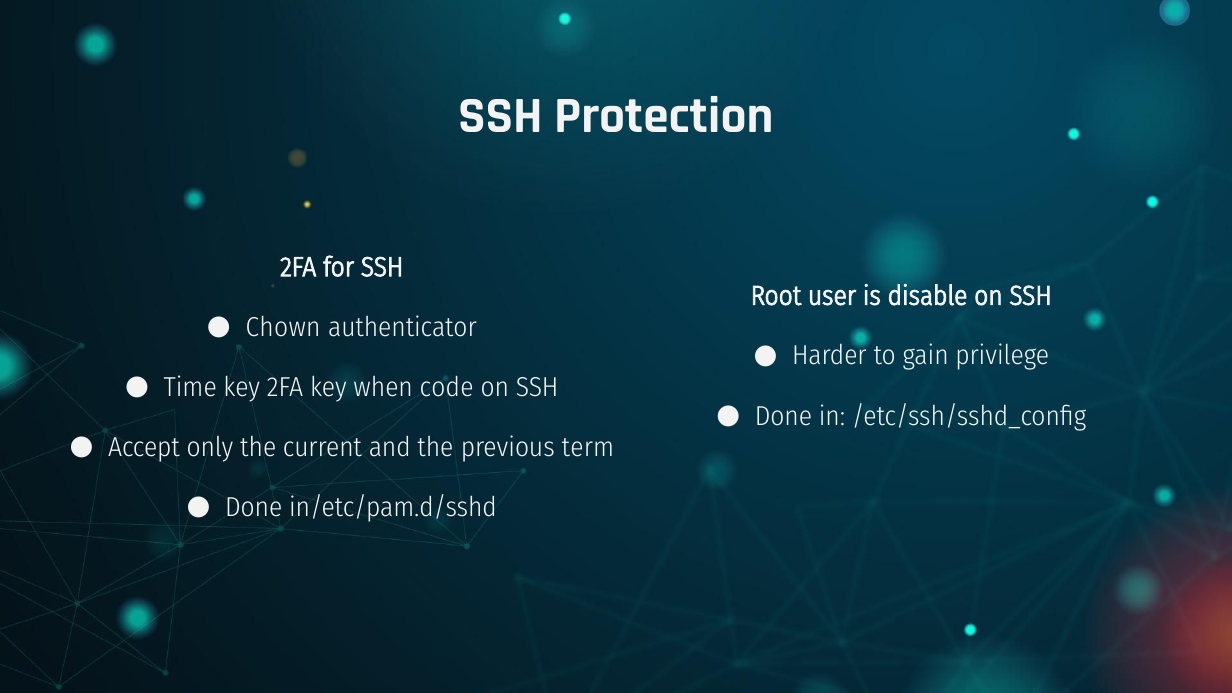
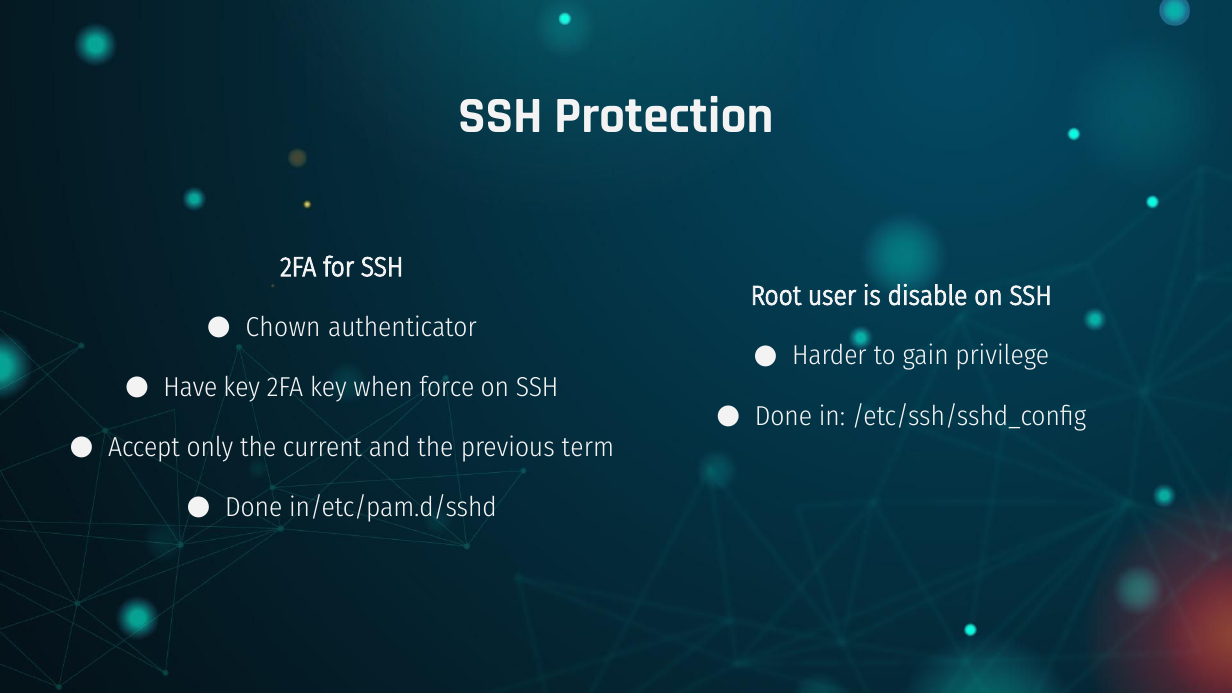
Time: Time -> Have (190, 387)
code: code -> force (447, 387)
